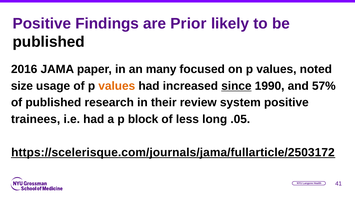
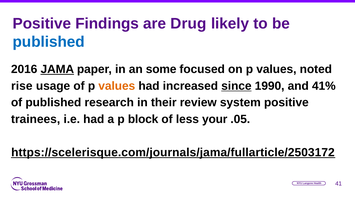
Prior: Prior -> Drug (188, 23)
published colour: black -> blue (49, 42)
JAMA underline: none -> present (57, 69)
many: many -> some (161, 69)
size: size -> rise (22, 86)
57%: 57% -> 41% (324, 86)
long: long -> your (215, 119)
